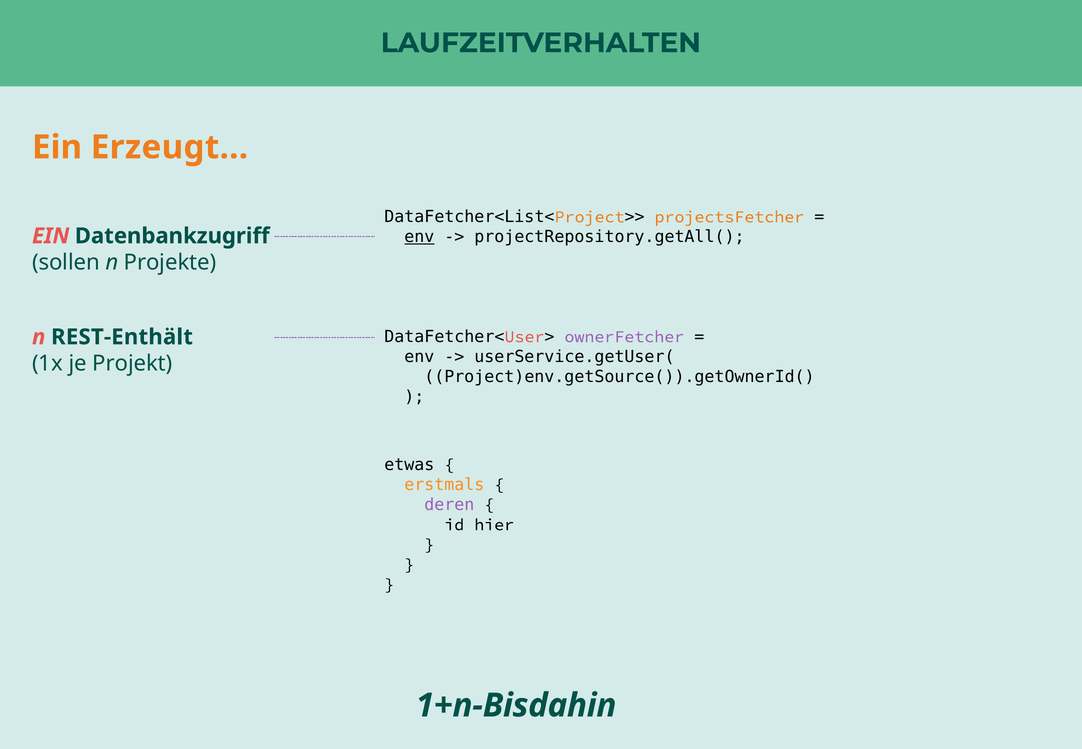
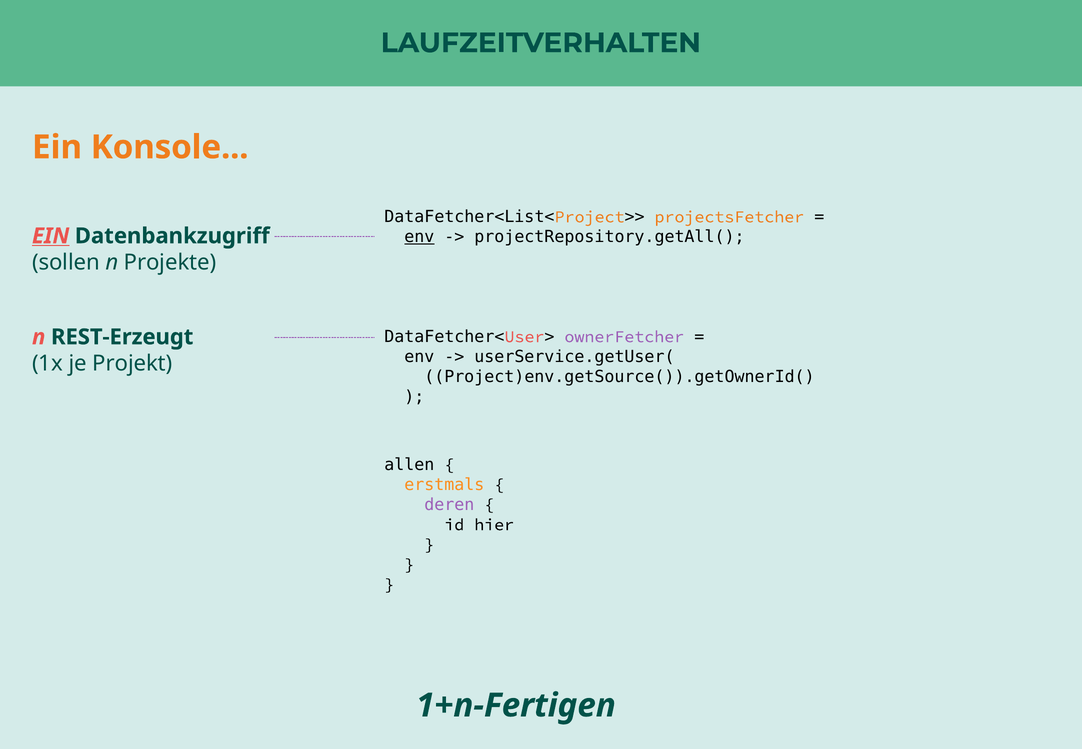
Erzeugt: Erzeugt -> Konsole (170, 147)
EIN underline: none -> present (51, 236)
REST-Enthält: REST-Enthält -> REST-Erzeugt (122, 337)
etwas: etwas -> allen (409, 465)
1+n-Bisdahin: 1+n-Bisdahin -> 1+n-Fertigen (516, 706)
